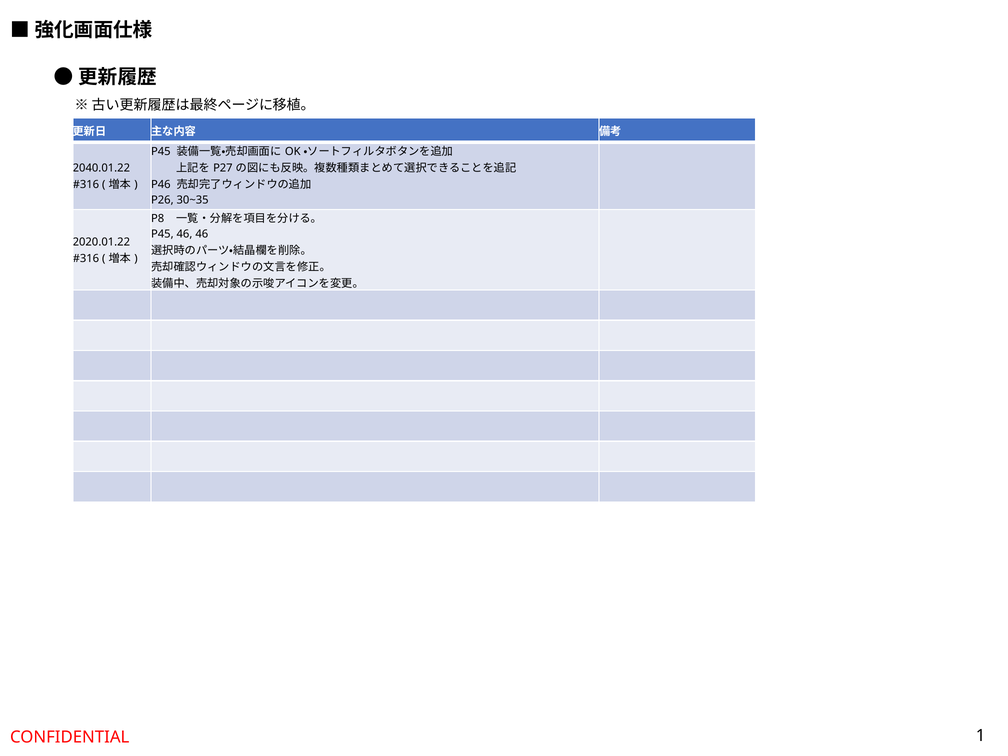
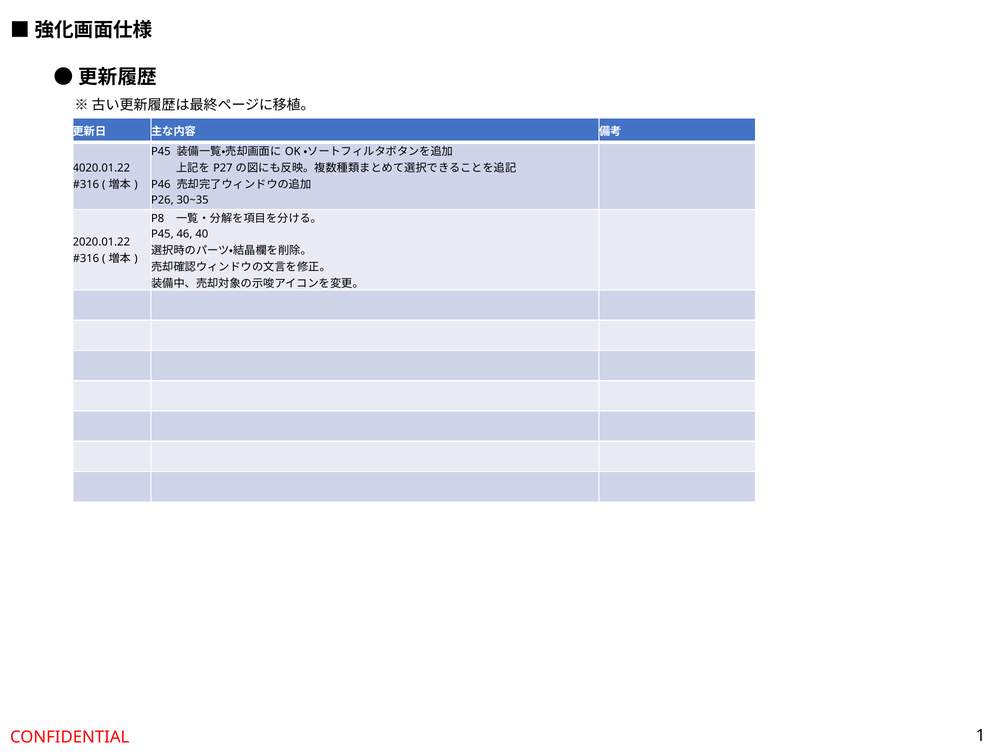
2040.01.22: 2040.01.22 -> 4020.01.22 (101, 168)
46 46: 46 -> 40 (202, 234)
